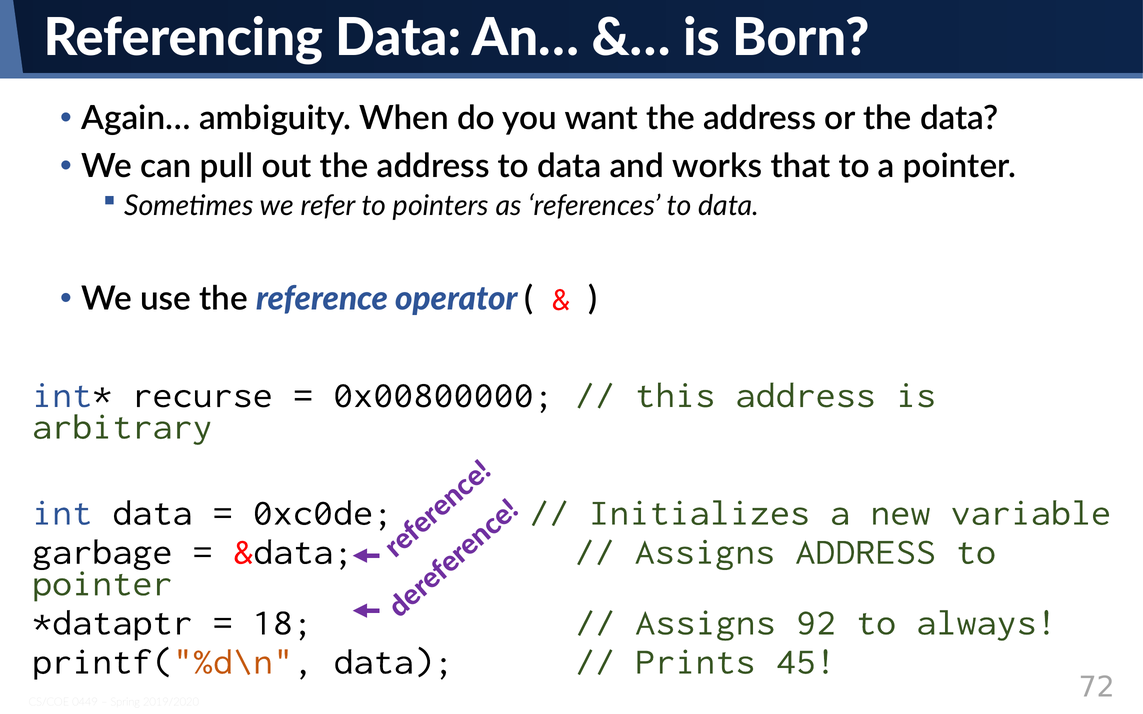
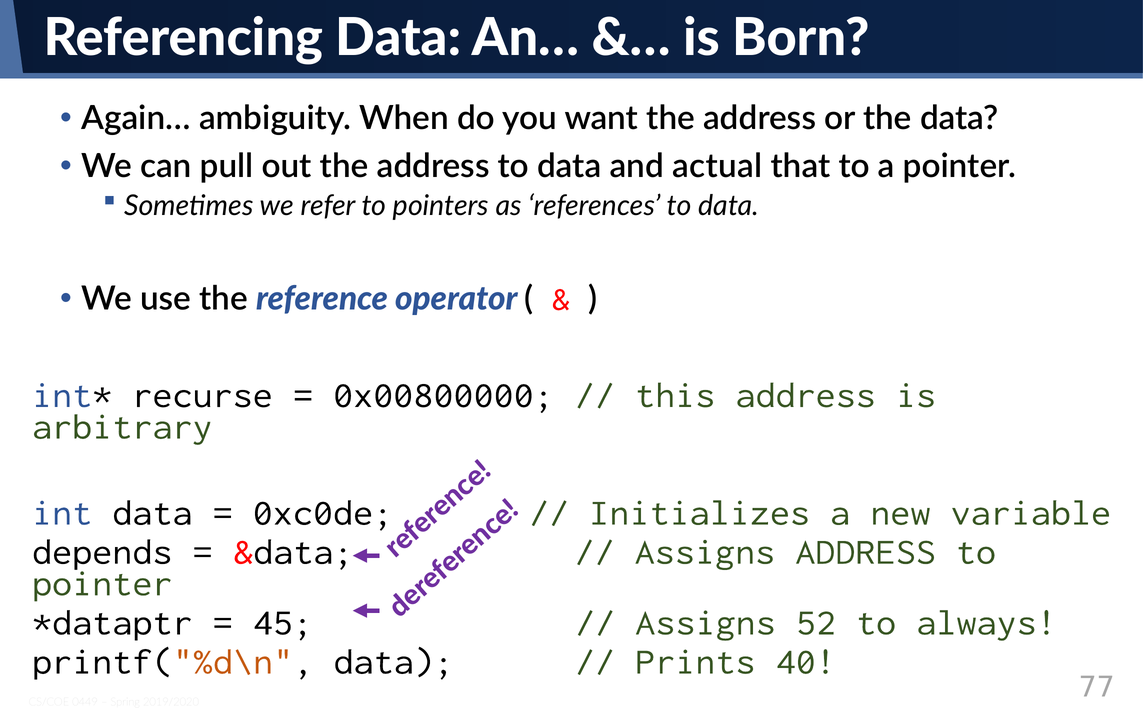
works: works -> actual (717, 166)
garbage: garbage -> depends (102, 552)
18: 18 -> 45 (283, 623)
92: 92 -> 52 (816, 623)
45: 45 -> 40 (806, 662)
72: 72 -> 77 (1097, 688)
